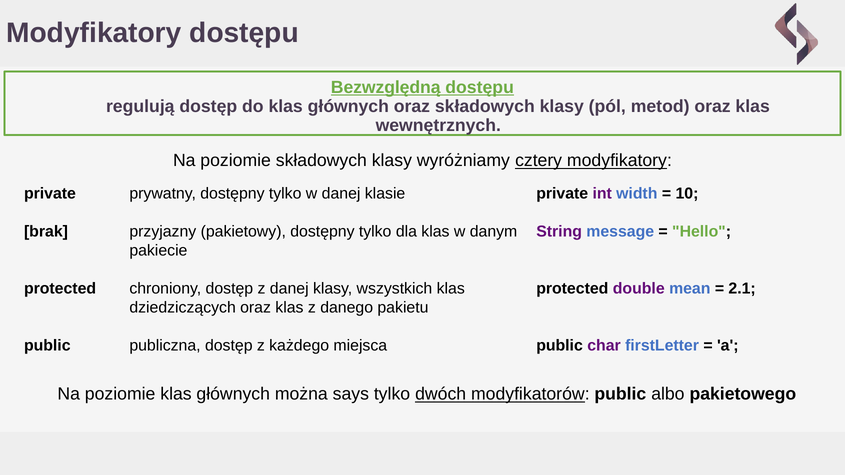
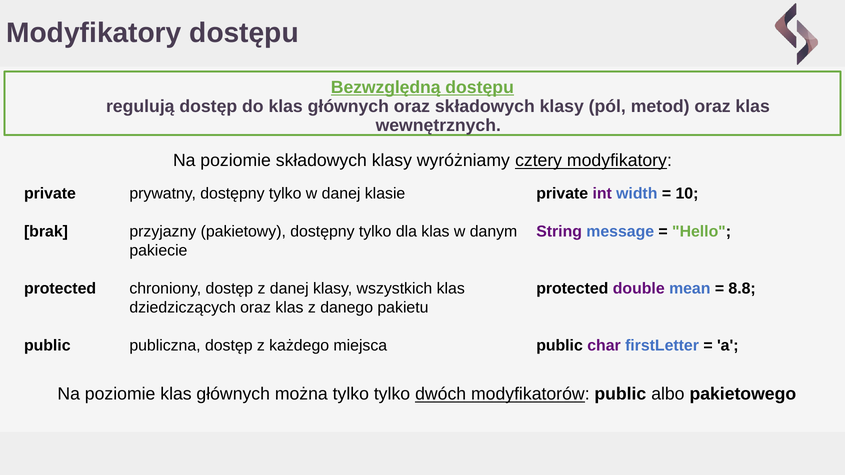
2.1: 2.1 -> 8.8 (742, 289)
można says: says -> tylko (351, 394)
